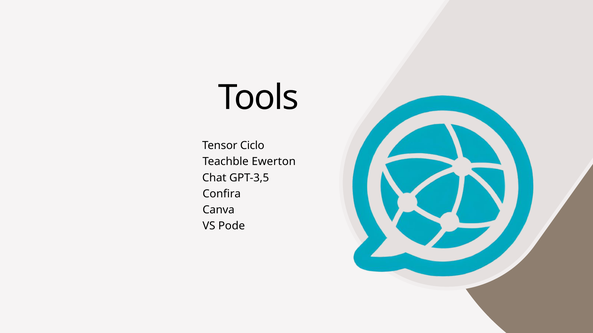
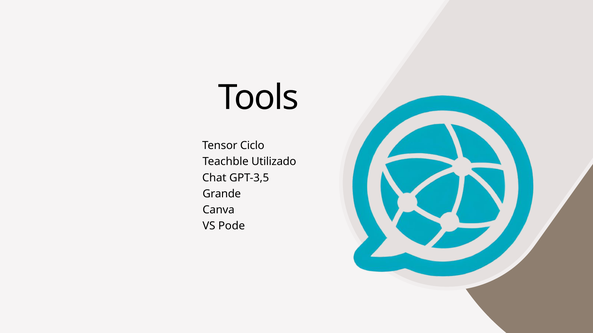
Ewerton: Ewerton -> Utilizado (274, 162)
Confira: Confira -> Grande (222, 194)
